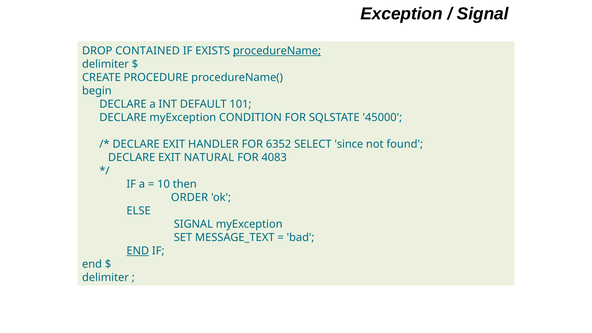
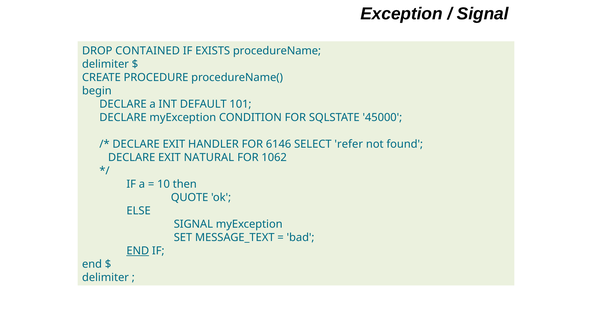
procedureName underline: present -> none (277, 51)
6352: 6352 -> 6146 (279, 144)
since: since -> refer (349, 144)
4083: 4083 -> 1062 (274, 158)
ORDER: ORDER -> QUOTE (190, 197)
